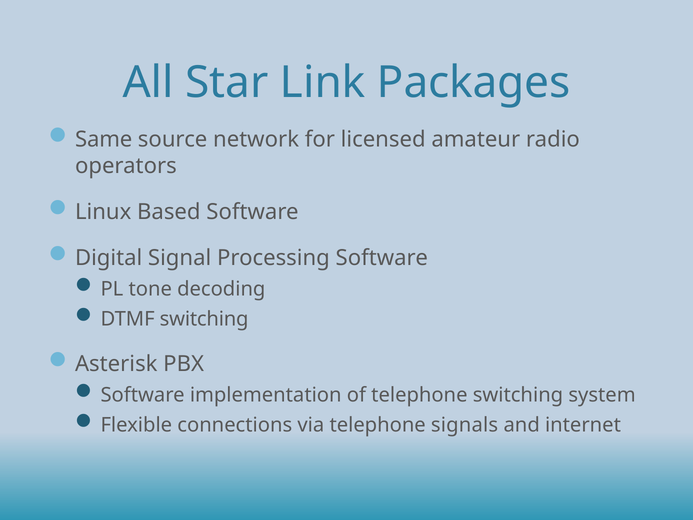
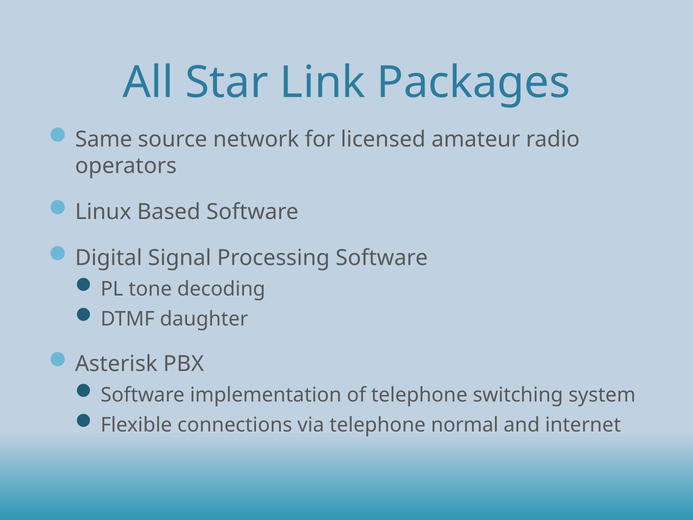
DTMF switching: switching -> daughter (204, 319)
signals: signals -> normal (465, 425)
